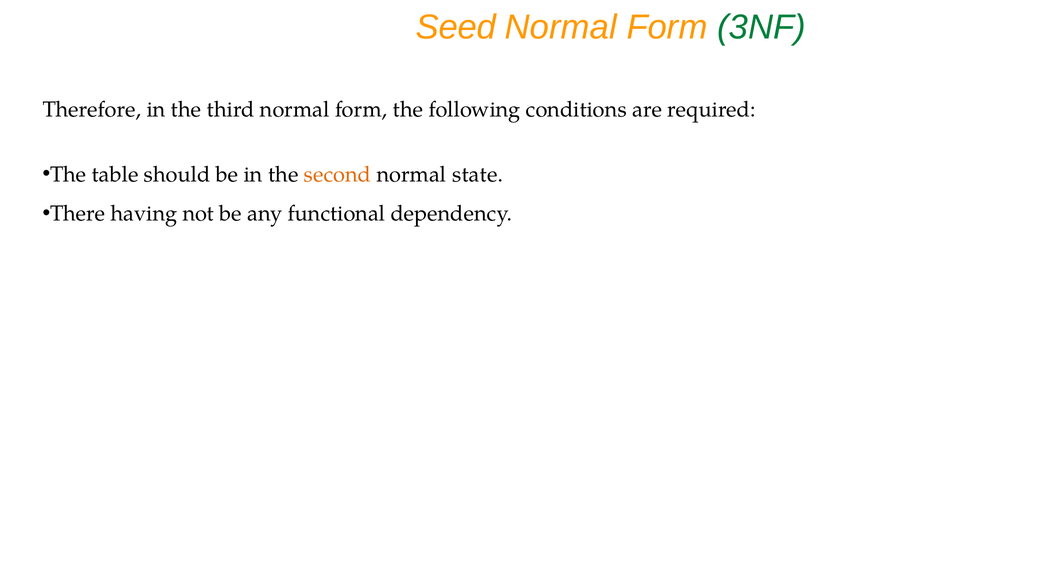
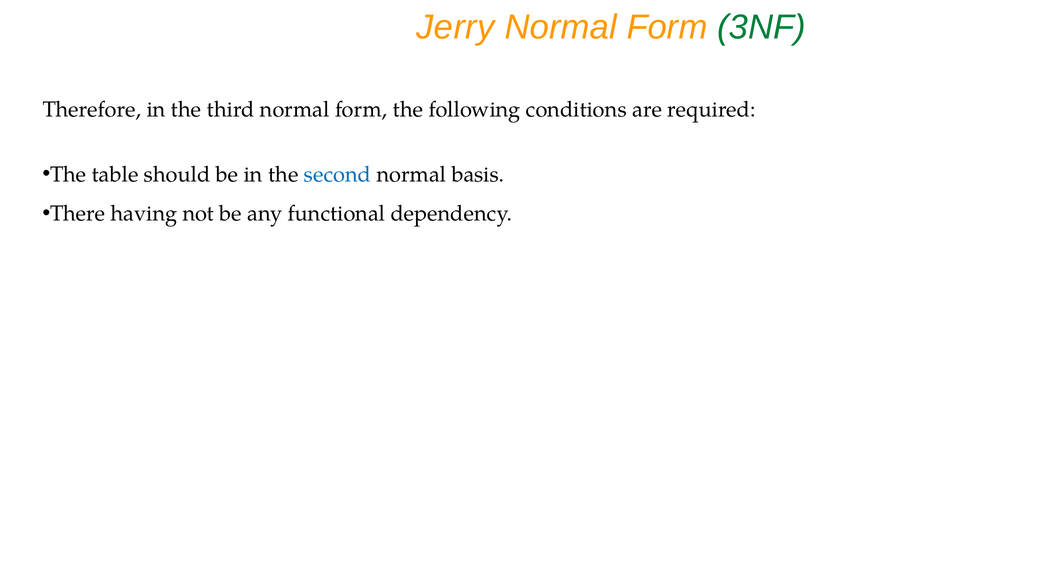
Seed: Seed -> Jerry (455, 27)
second colour: orange -> blue (338, 175)
state: state -> basis (478, 175)
